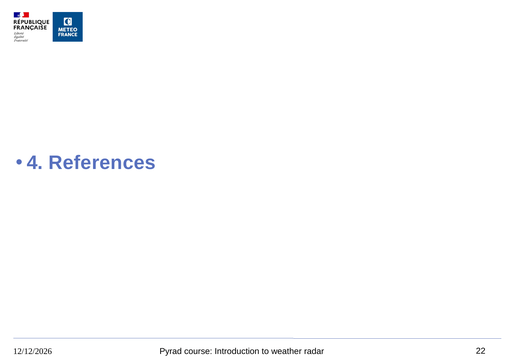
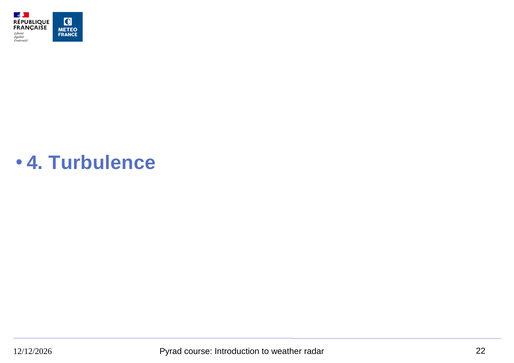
References: References -> Turbulence (102, 163)
